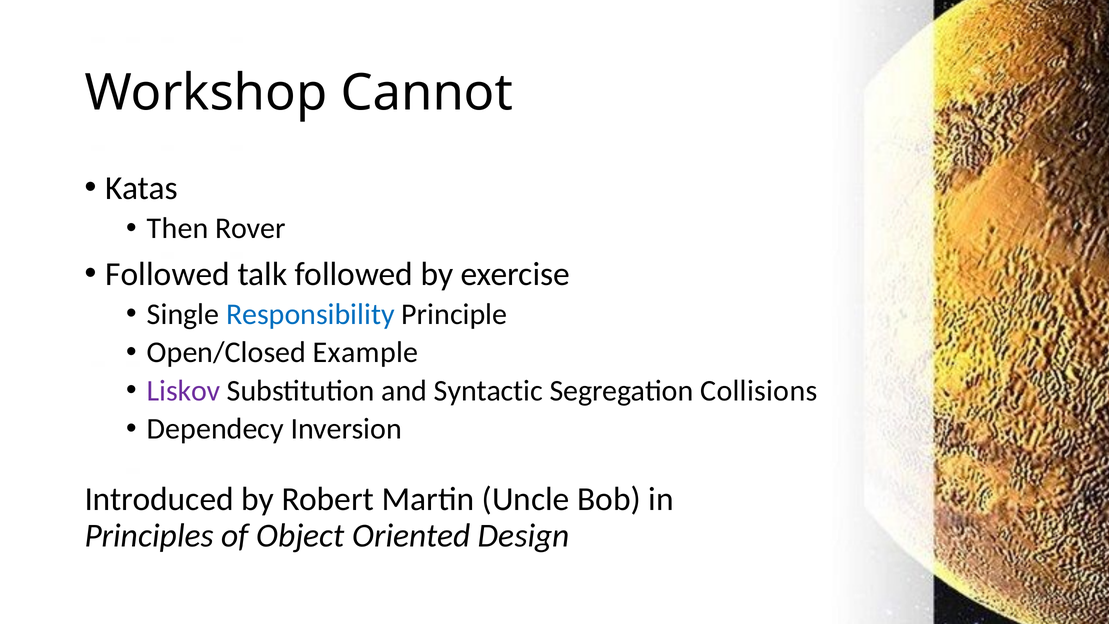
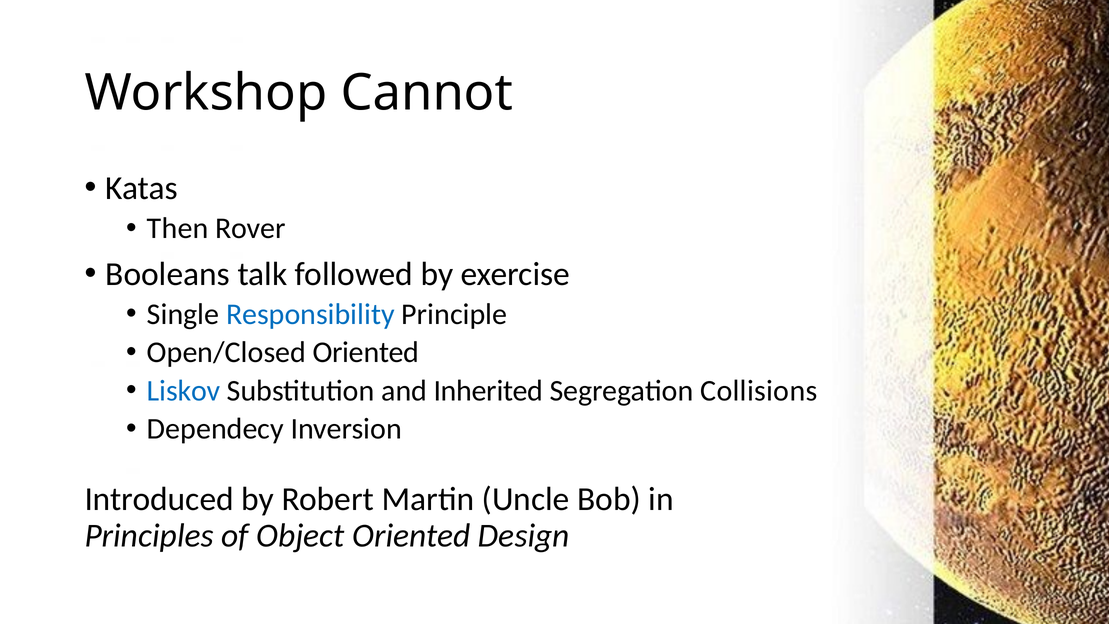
Followed: Followed -> Booleans (168, 274)
Open/Closed Example: Example -> Oriented (366, 352)
Liskov colour: purple -> blue (184, 390)
Syntactic: Syntactic -> Inherited (488, 390)
